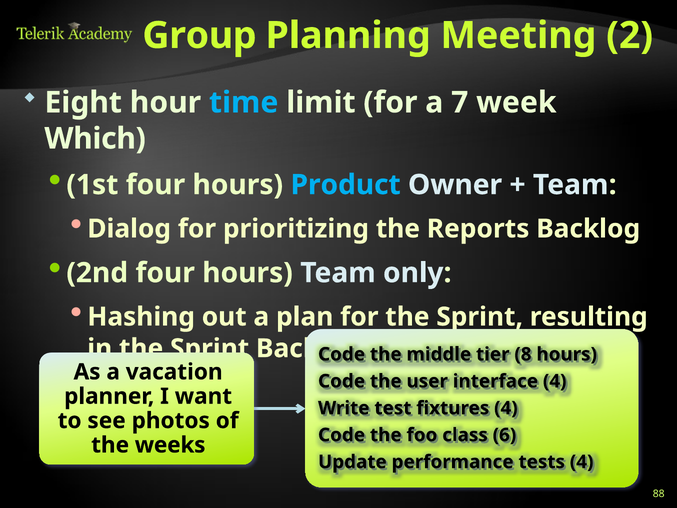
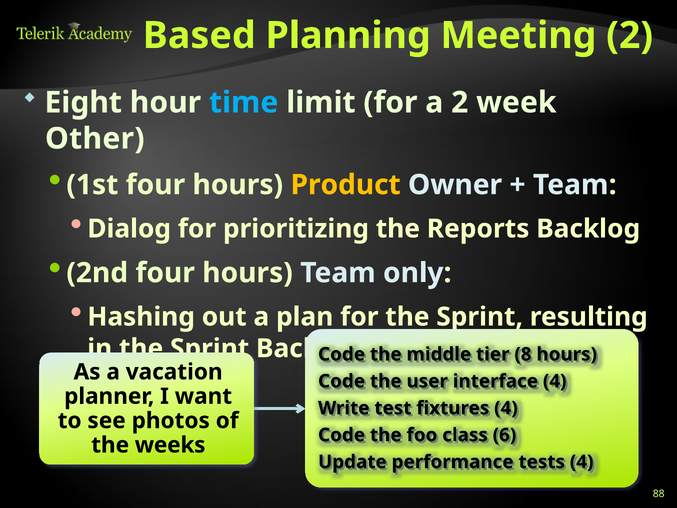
Group: Group -> Based (199, 36)
a 7: 7 -> 2 (460, 102)
Which: Which -> Other (95, 139)
Product colour: light blue -> yellow (346, 185)
